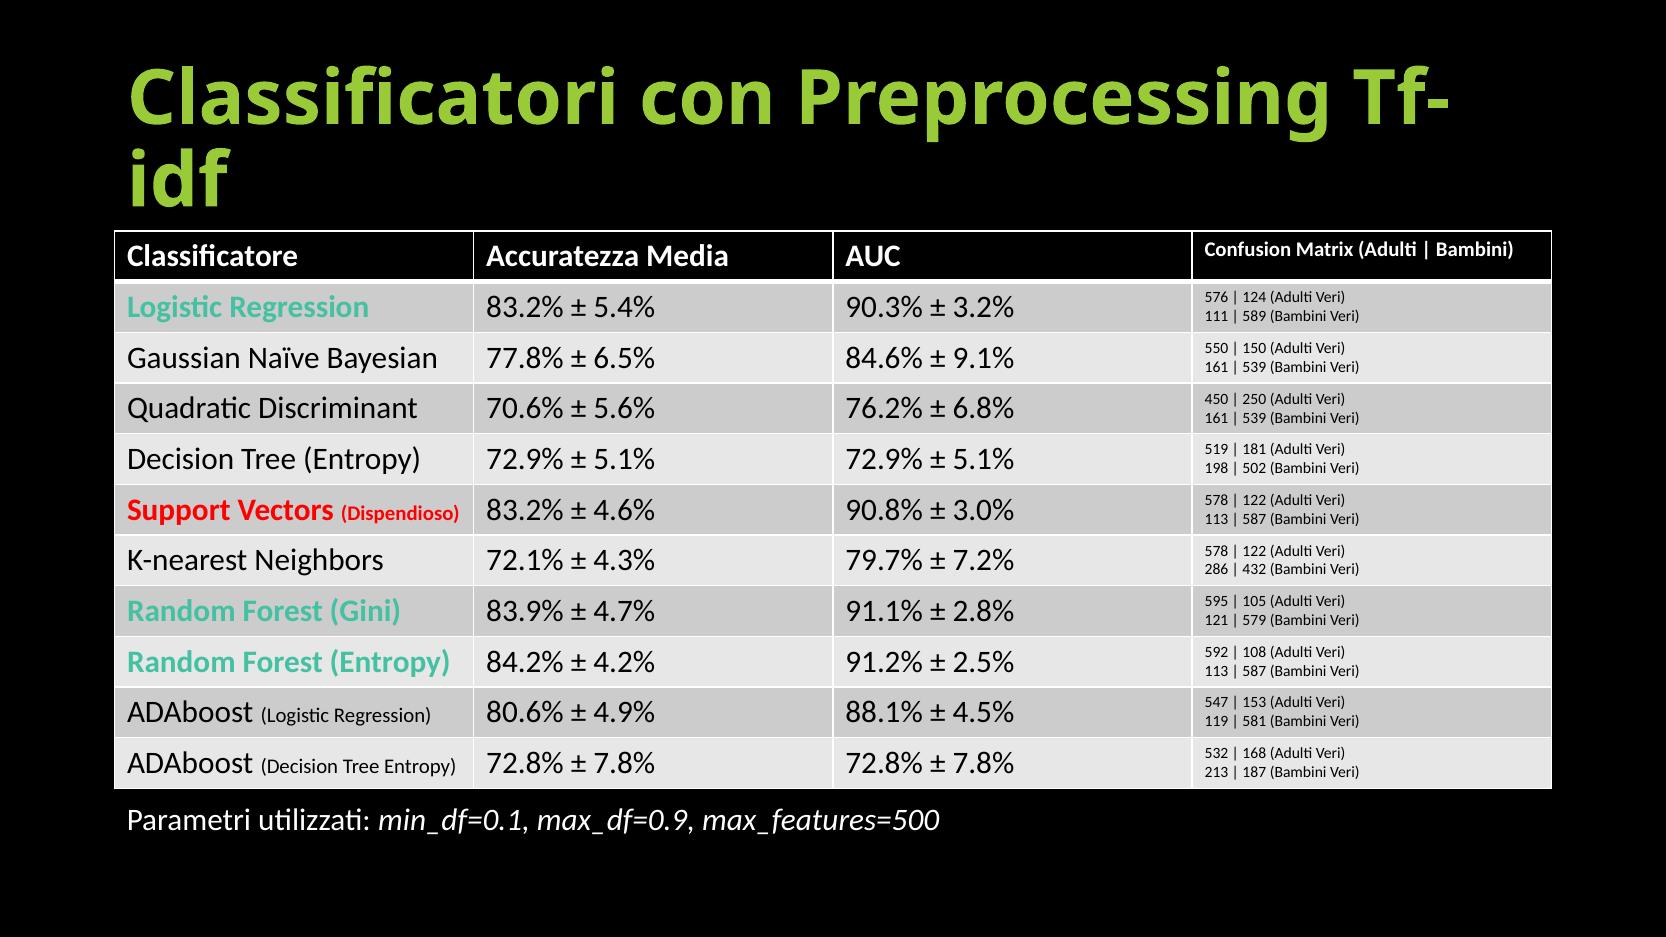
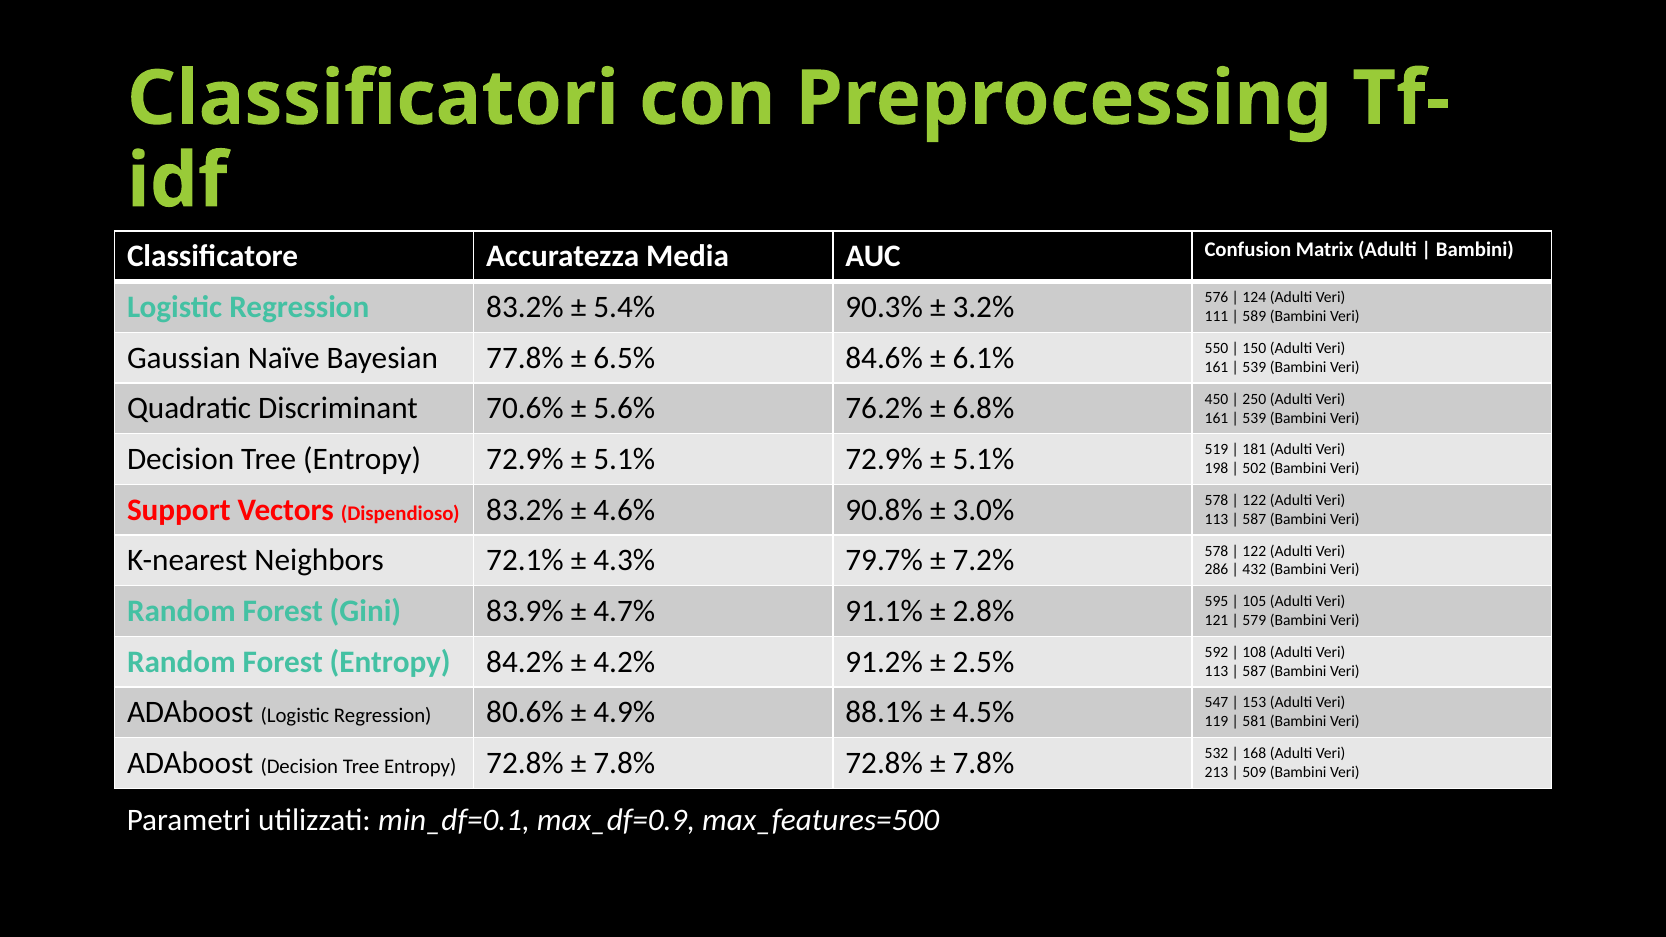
9.1%: 9.1% -> 6.1% (983, 358)
187: 187 -> 509 (1254, 773)
